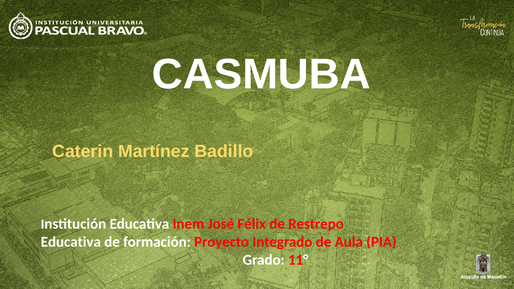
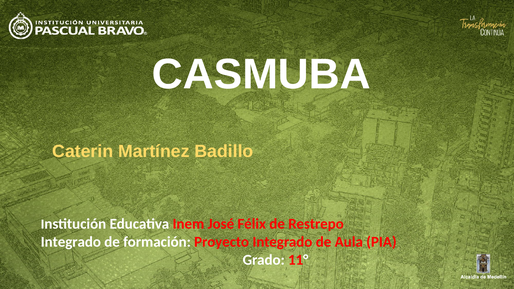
Educativa: Educativa -> Integrado (71, 242)
